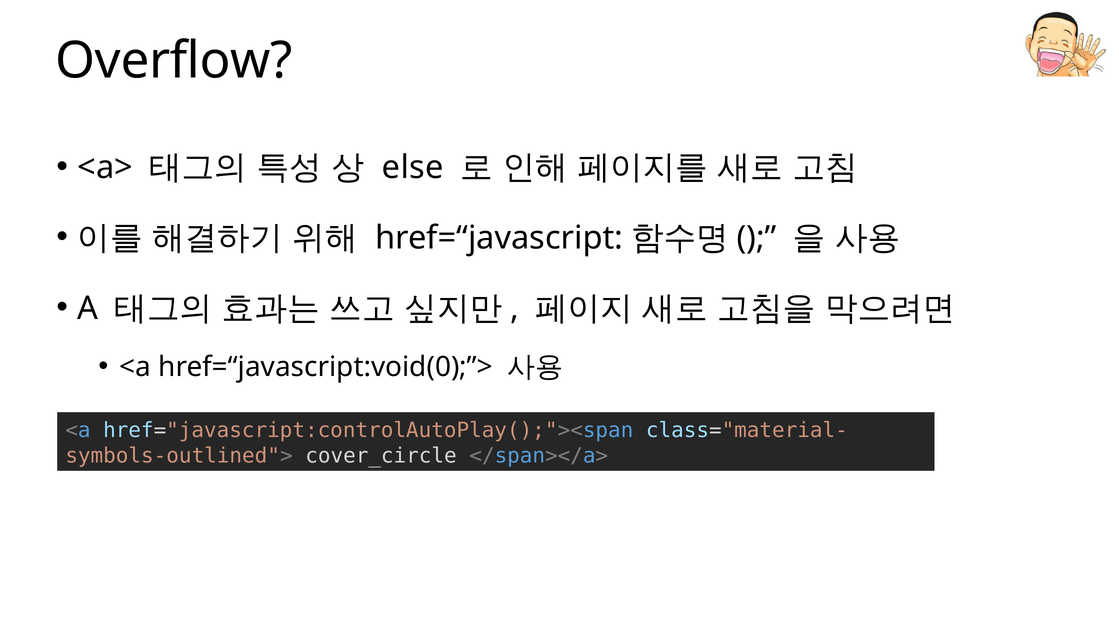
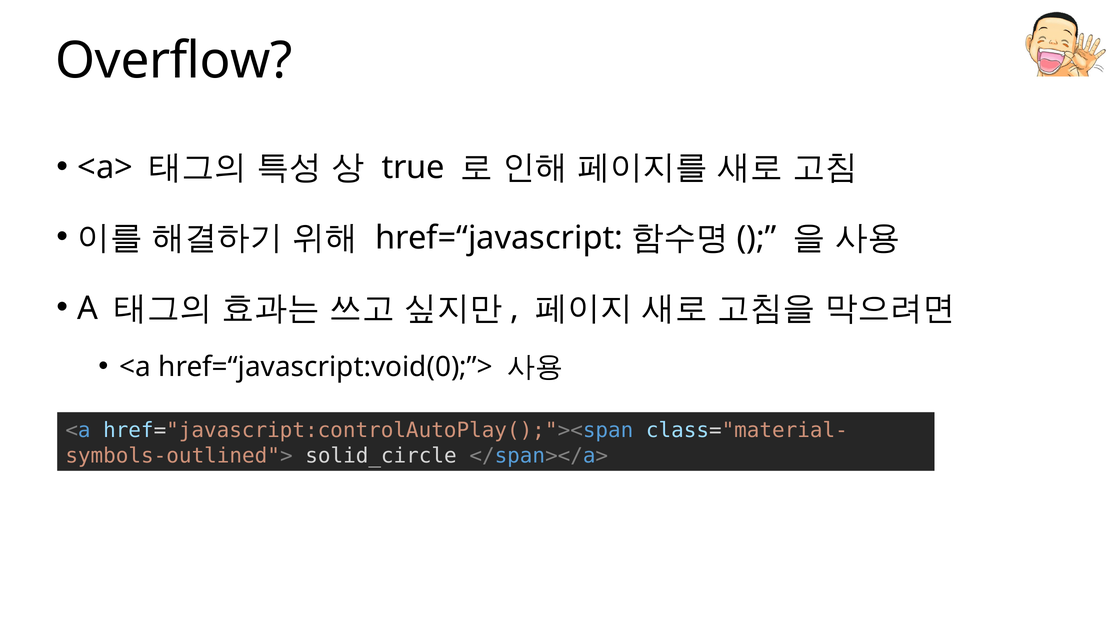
else: else -> true (413, 167)
cover_circle: cover_circle -> solid_circle (381, 455)
